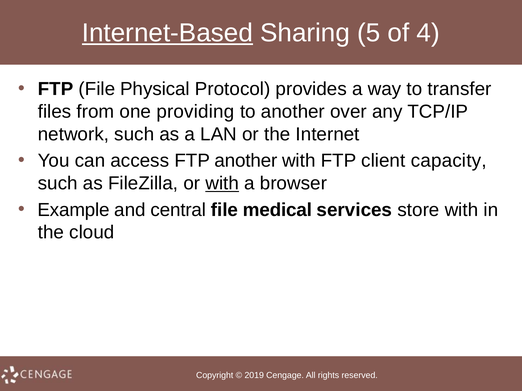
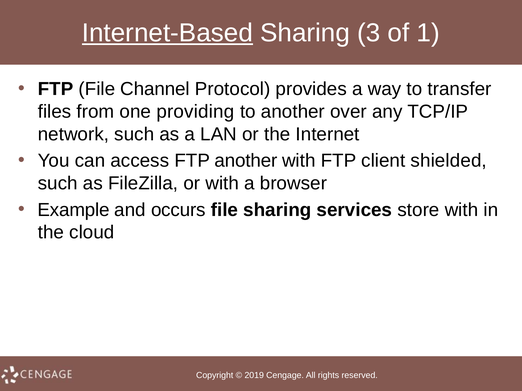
5: 5 -> 3 (369, 33)
4: 4 -> 1 (428, 33)
Physical: Physical -> Channel (155, 89)
capacity: capacity -> shielded (449, 161)
with underline: present -> none (222, 184)
central: central -> occurs (178, 210)
file medical: medical -> sharing (277, 210)
